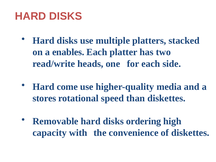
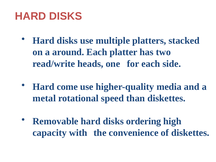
enables: enables -> around (68, 52)
stores: stores -> metal (44, 98)
